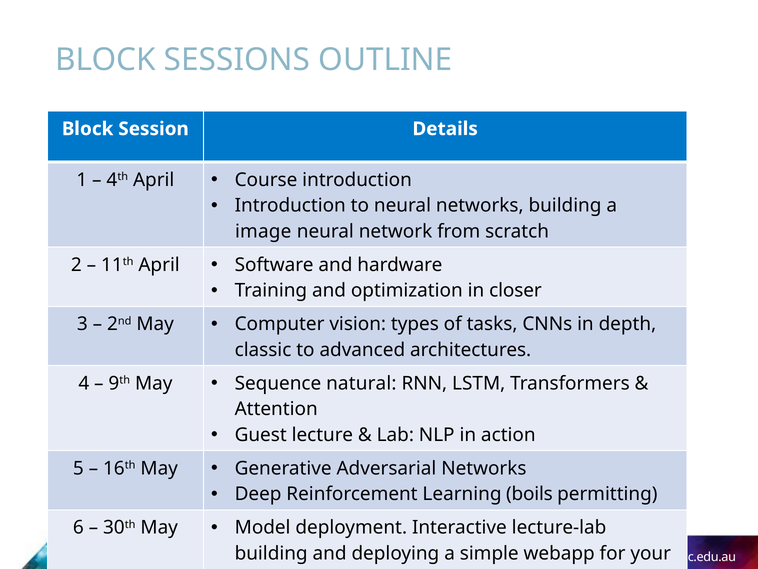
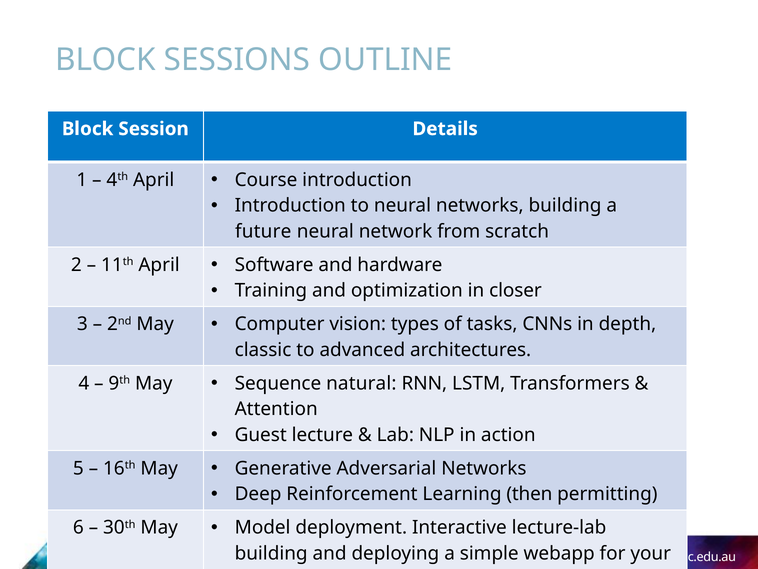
image: image -> future (263, 231)
boils: boils -> then (529, 494)
